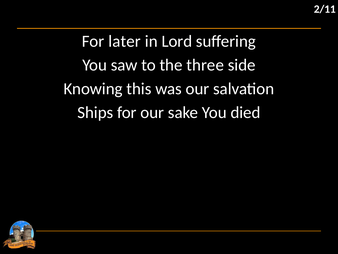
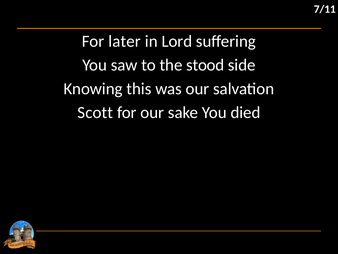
2/11: 2/11 -> 7/11 (325, 9)
three: three -> stood (205, 65)
Ships: Ships -> Scott (95, 112)
